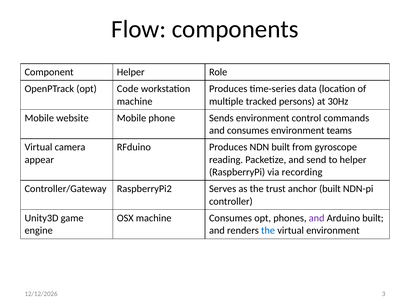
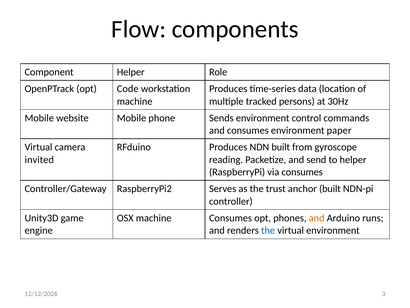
teams: teams -> paper (339, 130)
appear: appear -> invited (39, 159)
via recording: recording -> consumes (302, 172)
and colour: purple -> orange (317, 218)
Arduino built: built -> runs (373, 218)
